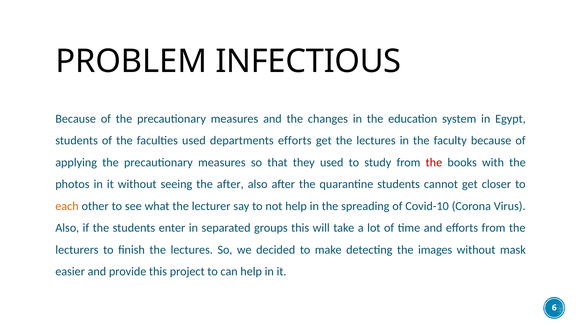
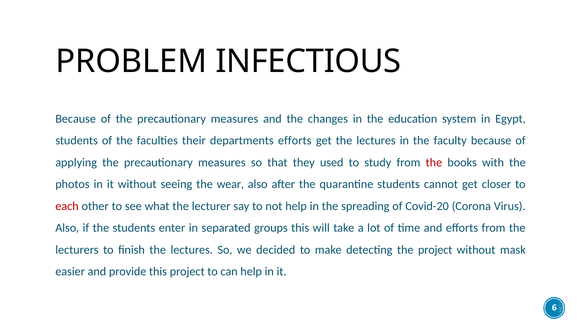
faculties used: used -> their (194, 141)
the after: after -> wear (230, 184)
each colour: orange -> red (67, 206)
Covid-10: Covid-10 -> Covid-20 (427, 206)
the images: images -> project (435, 250)
